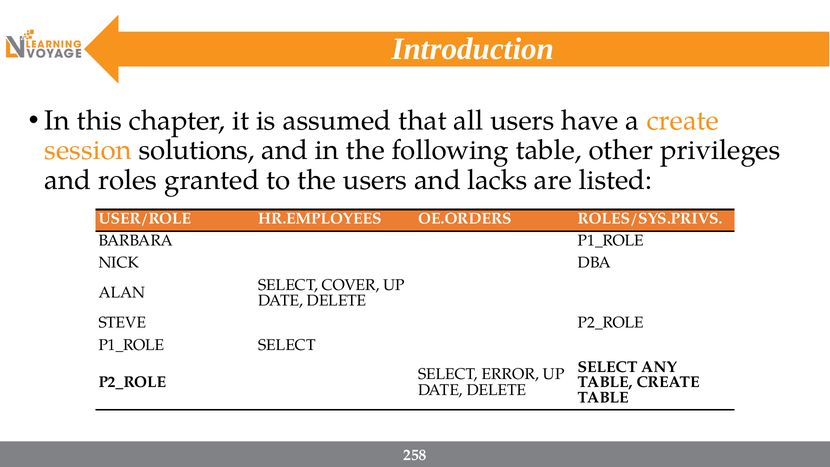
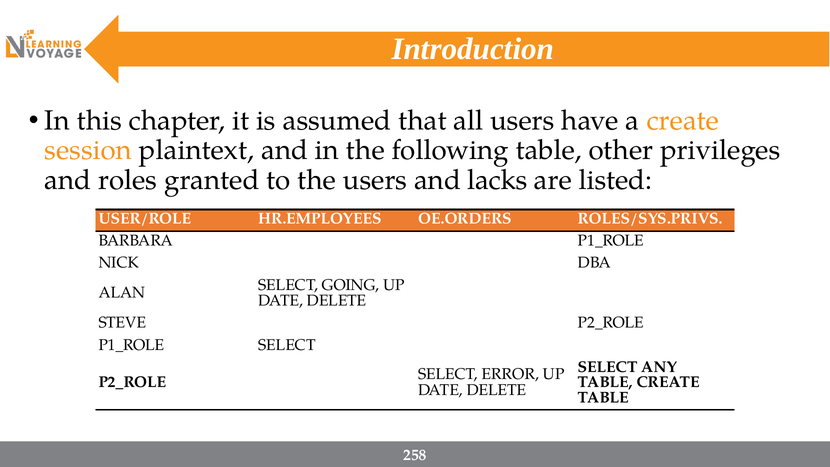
solutions: solutions -> plaintext (197, 150)
COVER: COVER -> GOING (351, 285)
